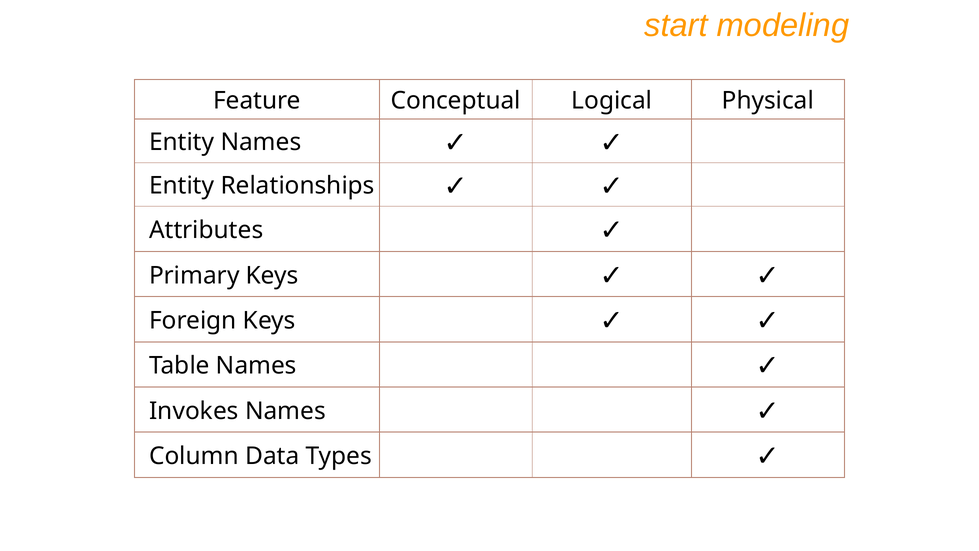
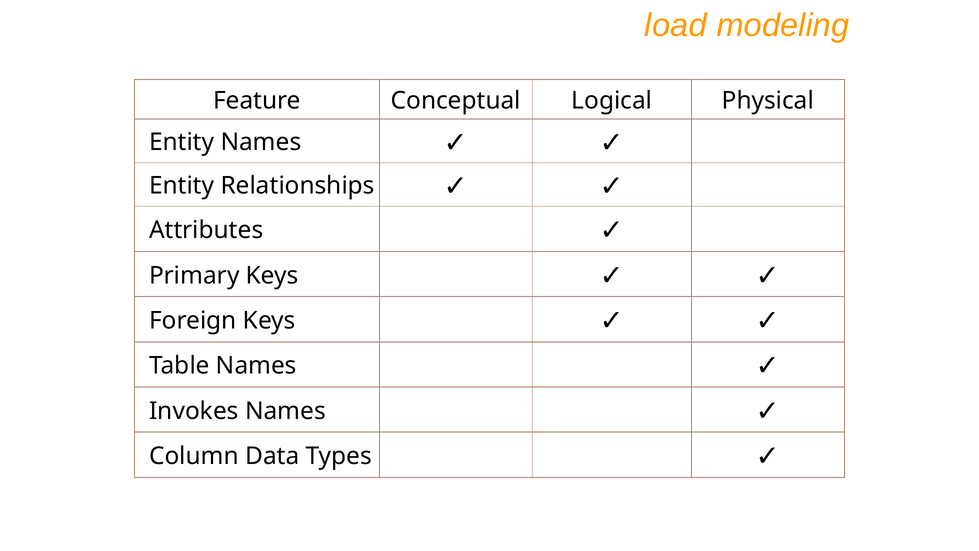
start: start -> load (676, 25)
